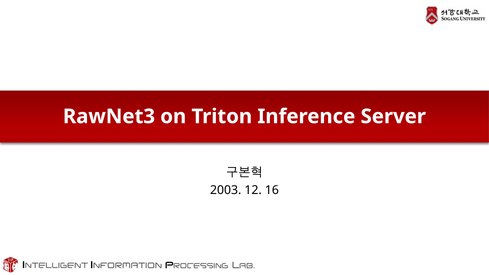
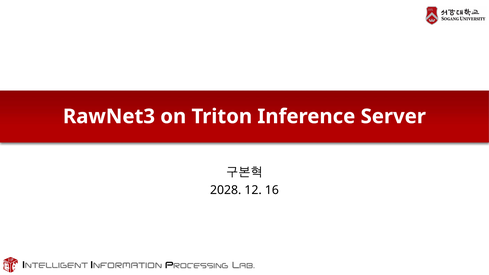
2003: 2003 -> 2028 (226, 190)
